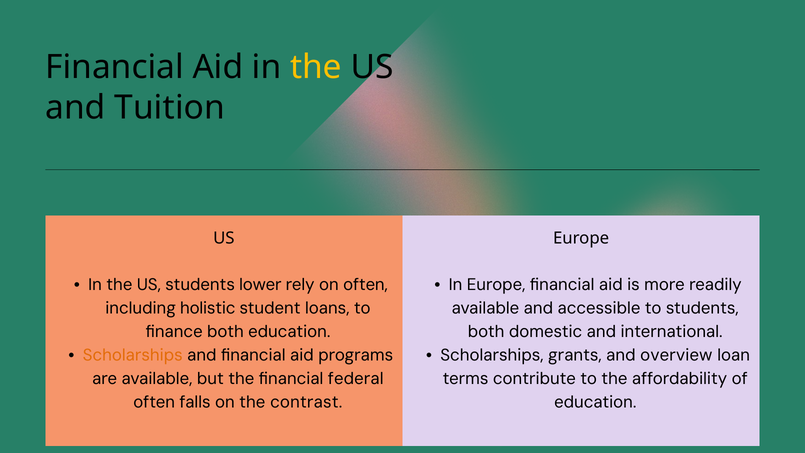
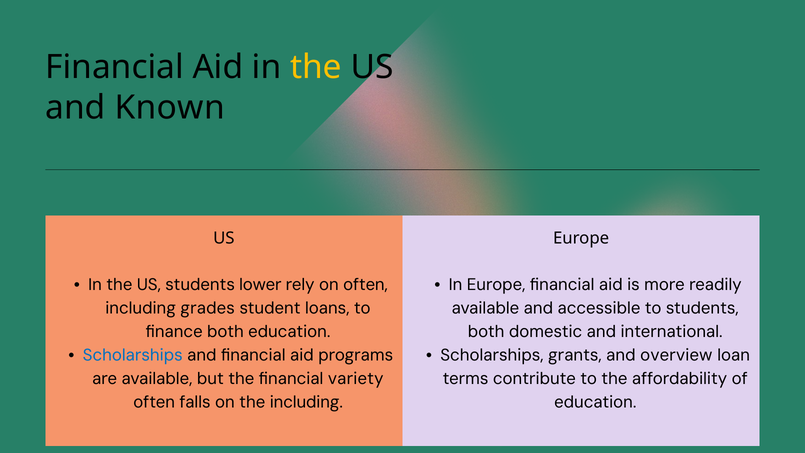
Tuition: Tuition -> Known (170, 108)
holistic: holistic -> grades (208, 308)
Scholarships colour: orange -> blue (133, 355)
federal: federal -> variety (356, 379)
the contrast: contrast -> including (306, 402)
